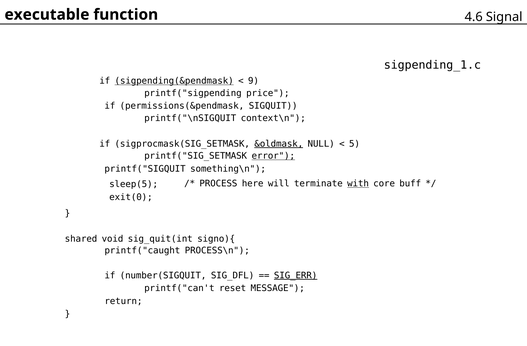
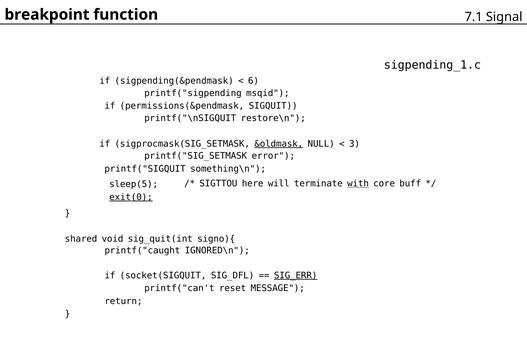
executable: executable -> breakpoint (47, 15)
4.6: 4.6 -> 7.1 (474, 17)
sigpending(&pendmask underline: present -> none (174, 81)
9: 9 -> 6 (254, 81)
price: price -> msqid (268, 93)
context\n: context\n -> restore\n (273, 118)
5: 5 -> 3 (354, 144)
error underline: present -> none (273, 156)
PROCESS: PROCESS -> SIGTTOU (218, 184)
exit(0 underline: none -> present (131, 197)
PROCESS\n: PROCESS\n -> IGNORED\n (217, 250)
number(SIGQUIT: number(SIGQUIT -> socket(SIGQUIT (163, 276)
